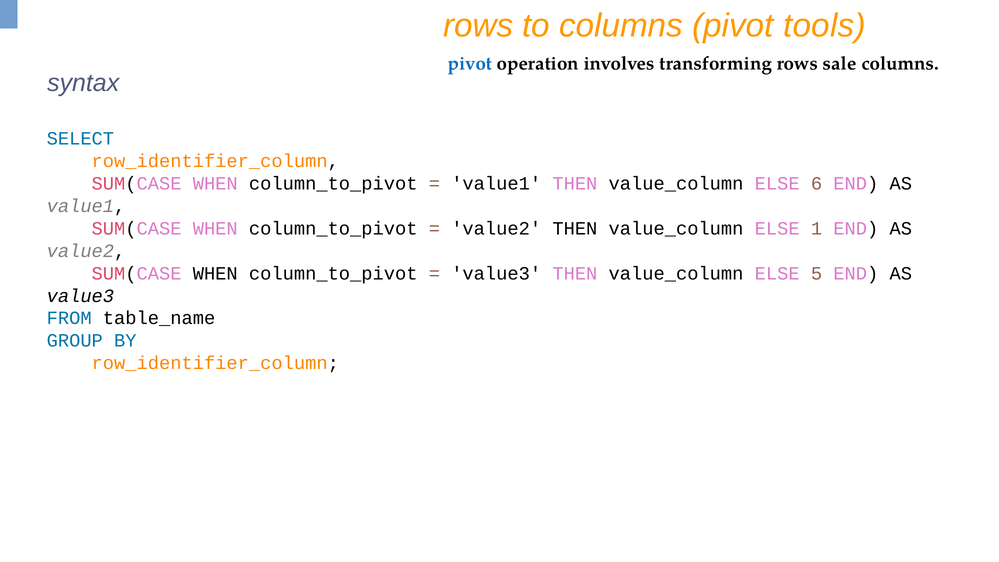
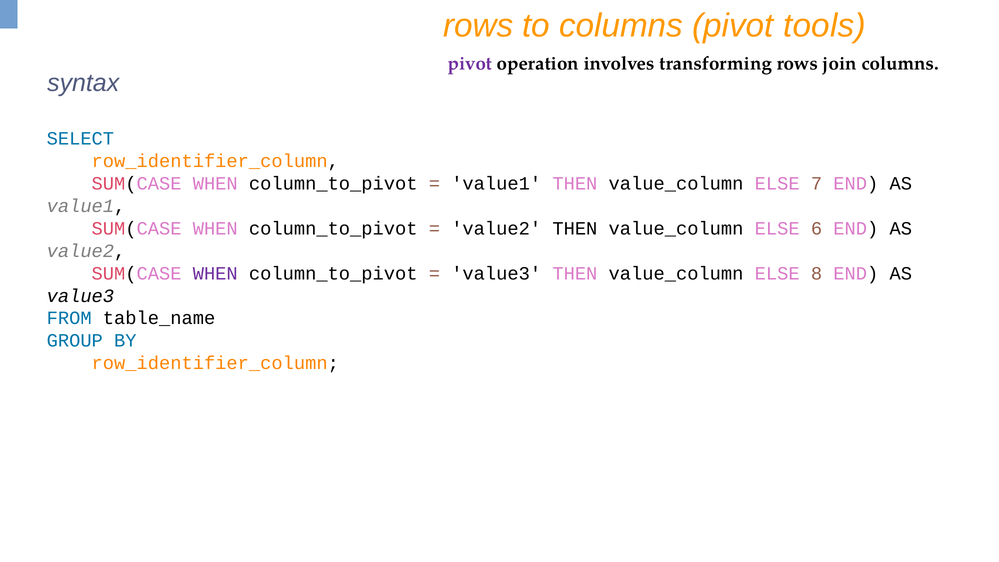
pivot colour: blue -> purple (470, 64)
sale: sale -> join (840, 64)
6: 6 -> 7 (817, 183)
1: 1 -> 6 (817, 228)
WHEN colour: black -> purple (215, 273)
5: 5 -> 8 (817, 273)
